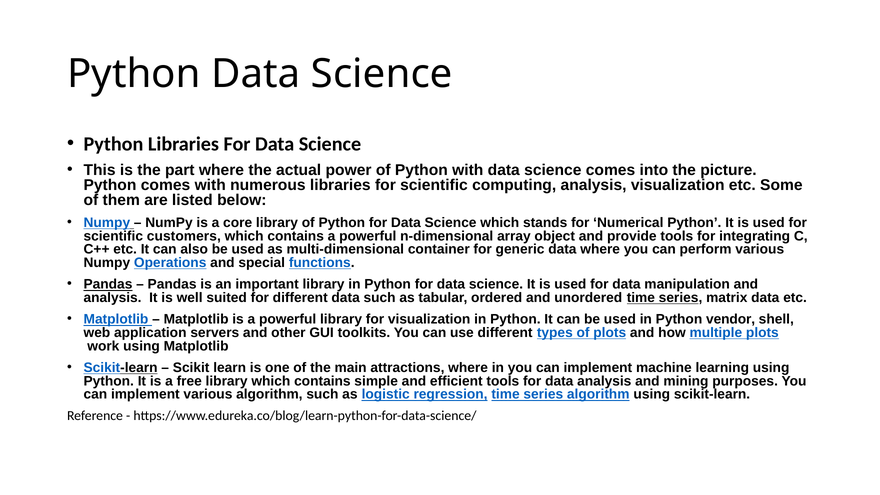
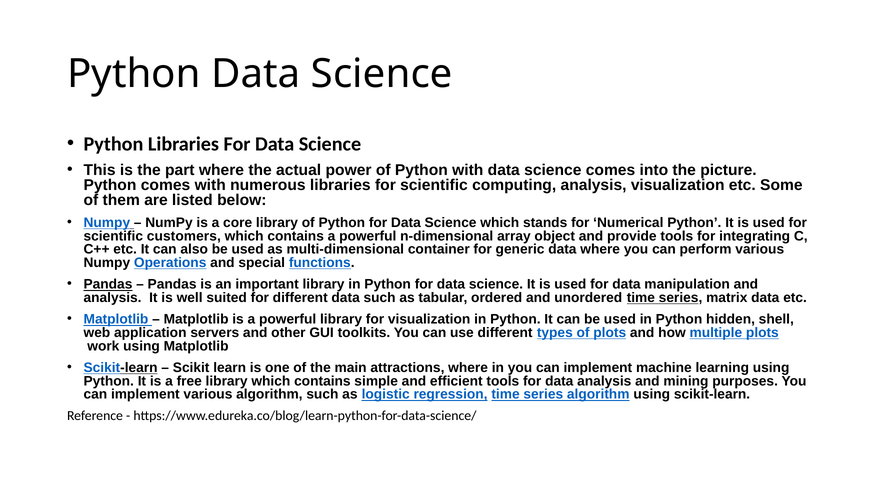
vendor: vendor -> hidden (731, 319)
